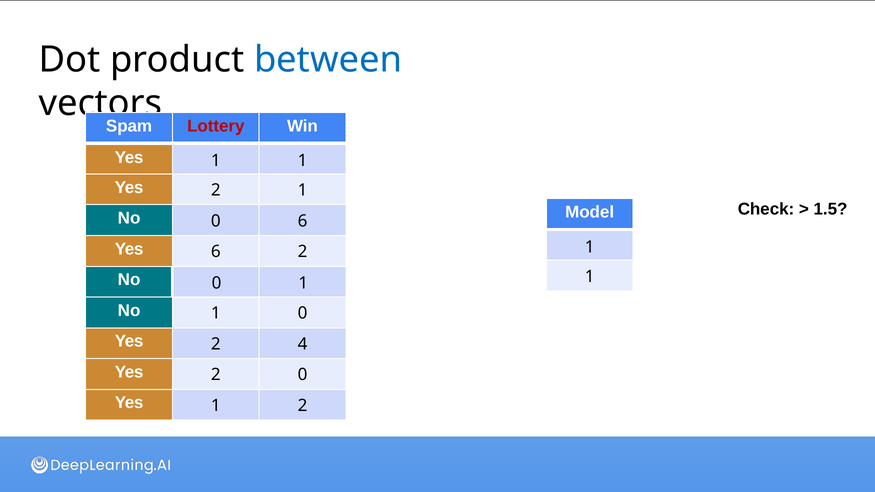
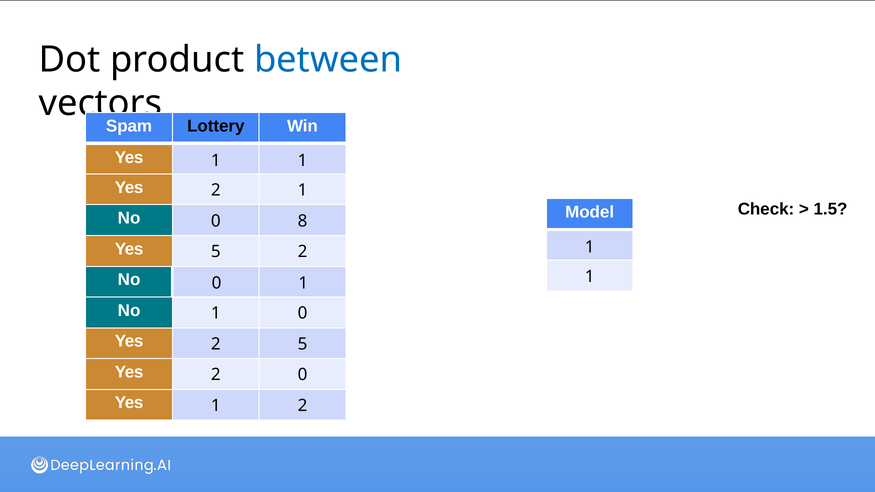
Lottery colour: red -> black (216, 126)
0 6: 6 -> 8 (303, 221)
Yes 6: 6 -> 5 (216, 252)
2 4: 4 -> 5 (303, 344)
